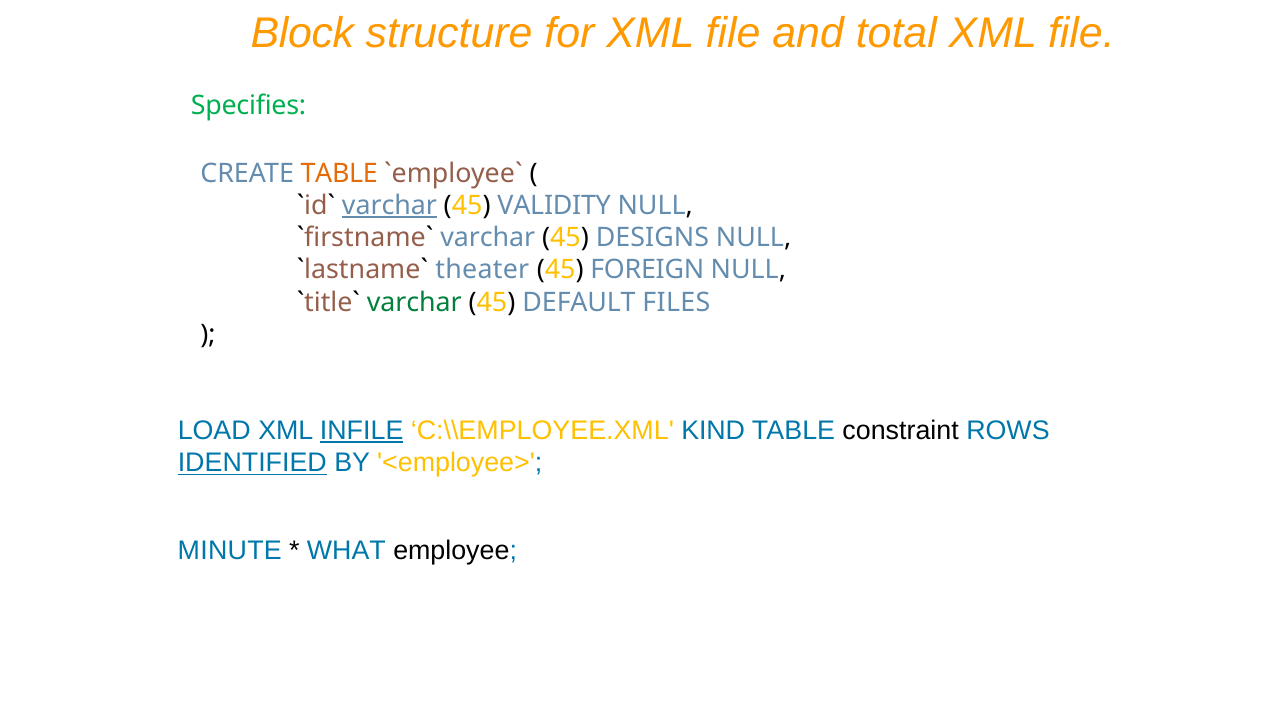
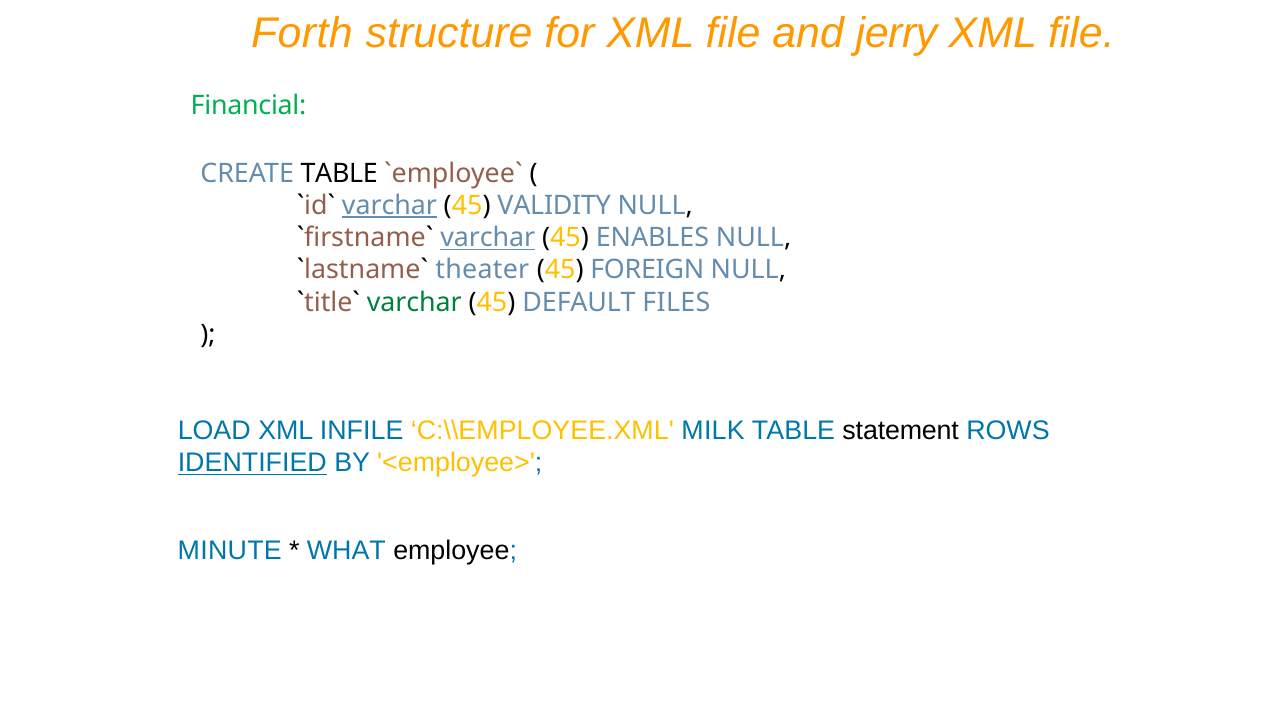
Block: Block -> Forth (302, 33)
total: total -> jerry (897, 33)
Specifies: Specifies -> Financial (248, 106)
TABLE colour: orange -> black (339, 173)
varchar underline: none -> present (488, 238)
DESIGNS: DESIGNS -> ENABLES (652, 238)
INFILE underline: present -> none (362, 430)
KIND: KIND -> MILK (713, 430)
constraint: constraint -> statement (901, 430)
